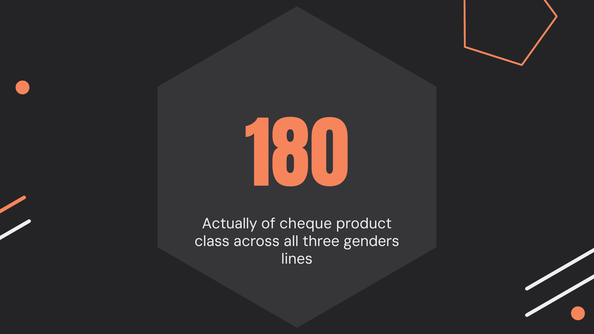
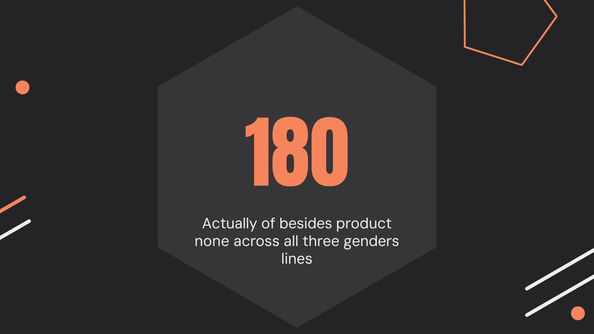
cheque: cheque -> besides (306, 224)
class: class -> none (212, 241)
